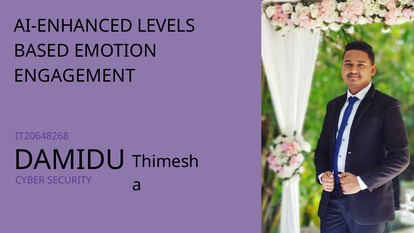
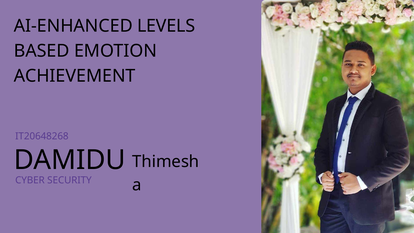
ENGAGEMENT: ENGAGEMENT -> ACHIEVEMENT (75, 76)
